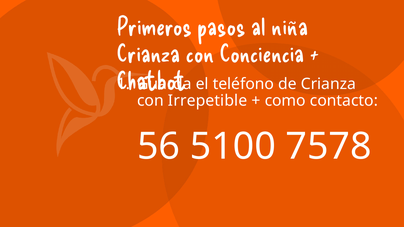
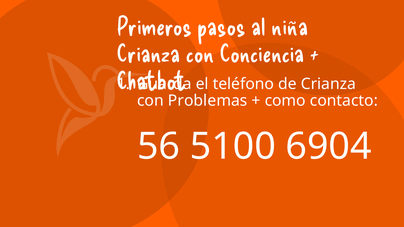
Irrepetible: Irrepetible -> Problemas (208, 101)
7578: 7578 -> 6904 (329, 147)
